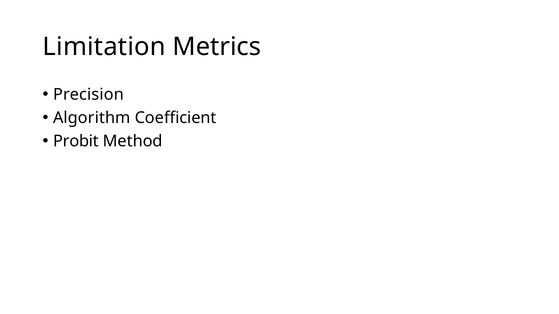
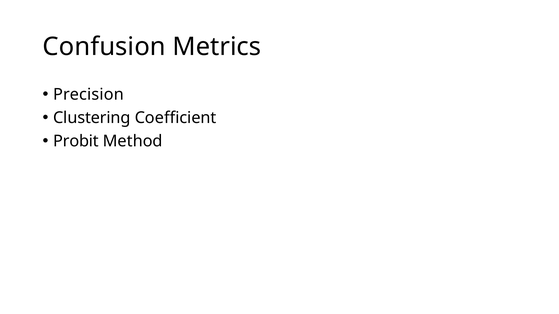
Limitation: Limitation -> Confusion (104, 47)
Algorithm: Algorithm -> Clustering (92, 118)
